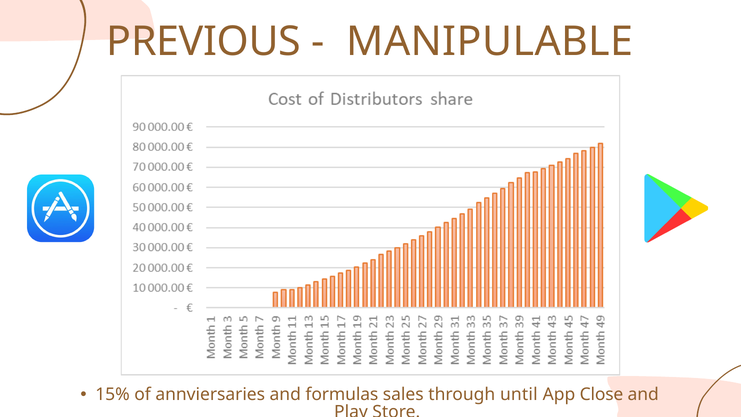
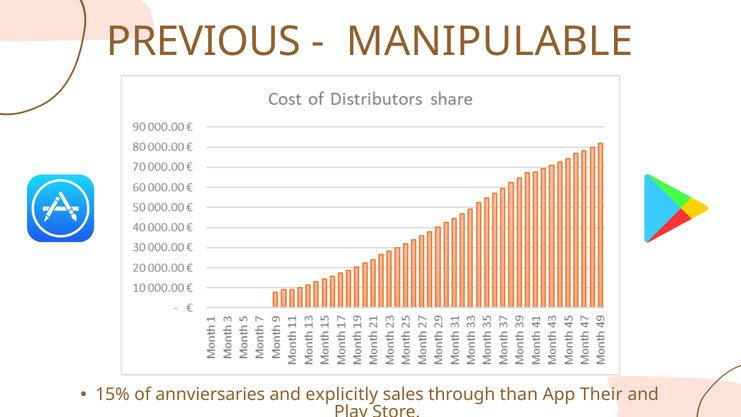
formulas: formulas -> explicitly (342, 395)
until: until -> than (519, 395)
Close: Close -> Their (601, 395)
